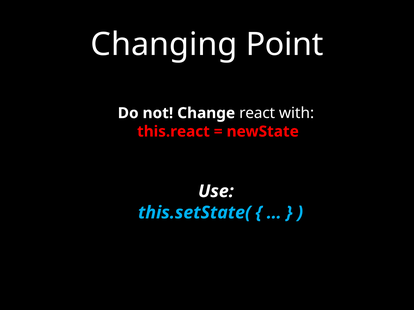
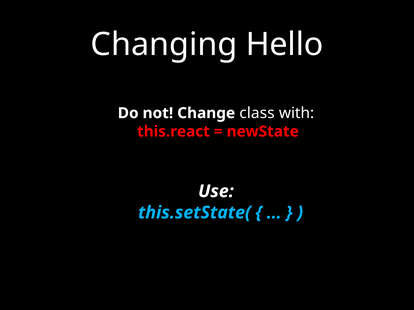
Point: Point -> Hello (285, 45)
react: react -> class (257, 113)
